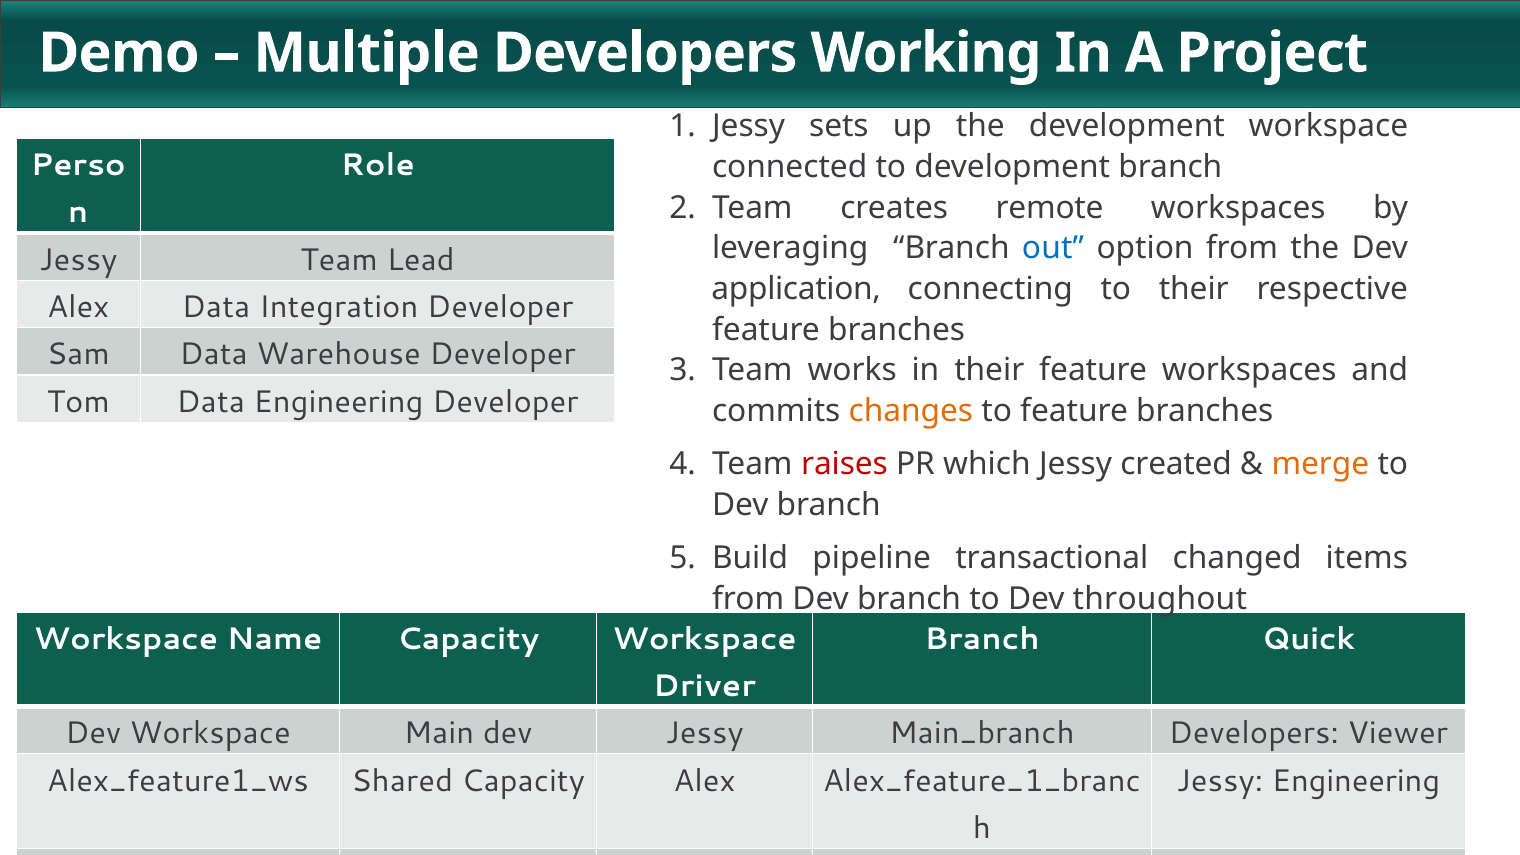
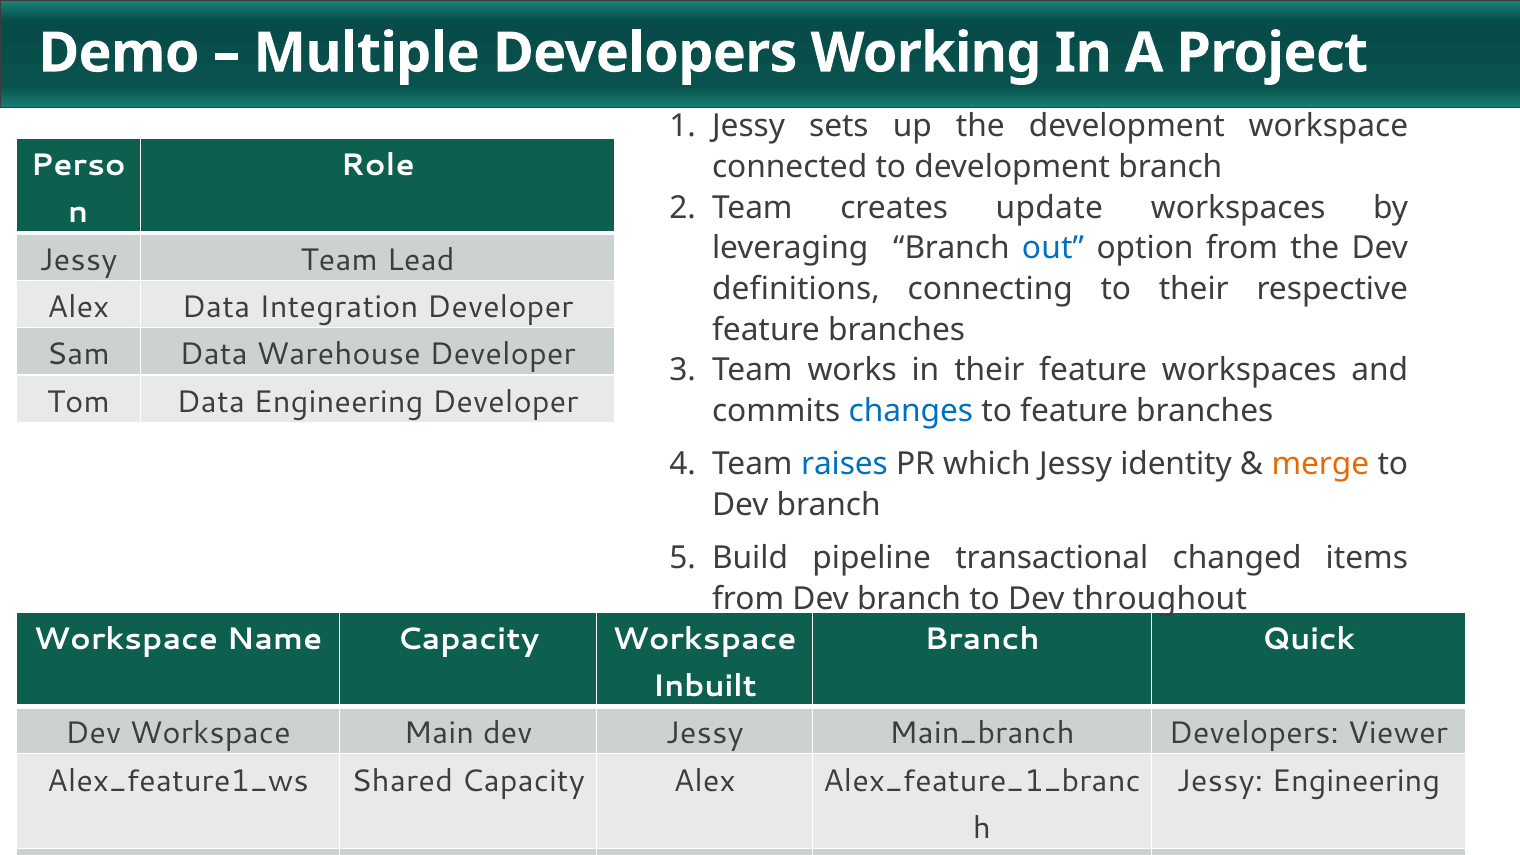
remote: remote -> update (1049, 208)
application: application -> definitions (796, 289)
changes colour: orange -> blue (911, 411)
raises colour: red -> blue (844, 464)
created: created -> identity (1176, 464)
Driver: Driver -> Inbuilt (705, 686)
